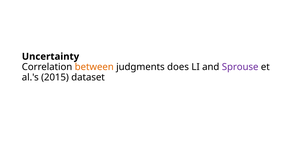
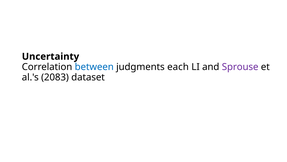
between colour: orange -> blue (94, 67)
does: does -> each (178, 67)
2015: 2015 -> 2083 (55, 77)
